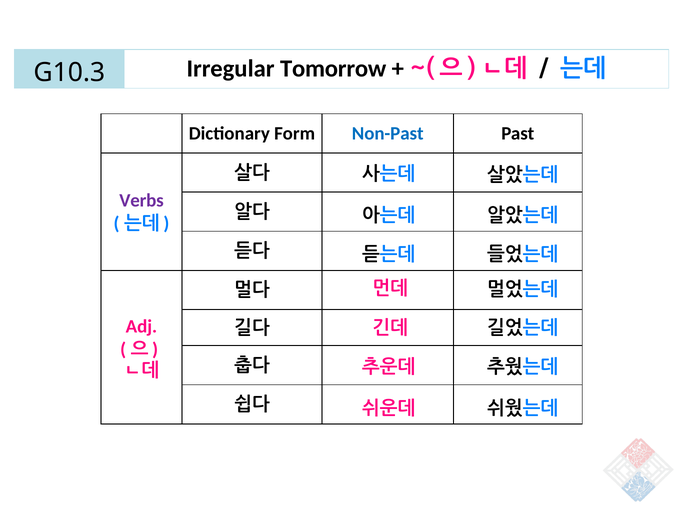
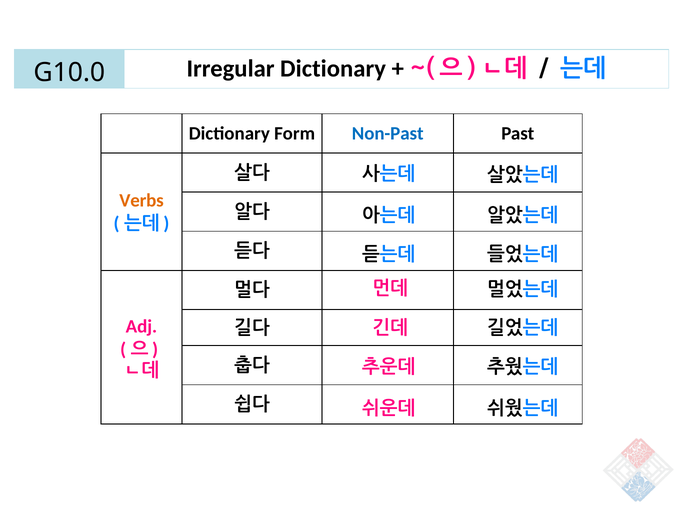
G10.3: G10.3 -> G10.0 (69, 73)
Irregular Tomorrow: Tomorrow -> Dictionary (333, 68)
Verbs colour: purple -> orange (142, 200)
